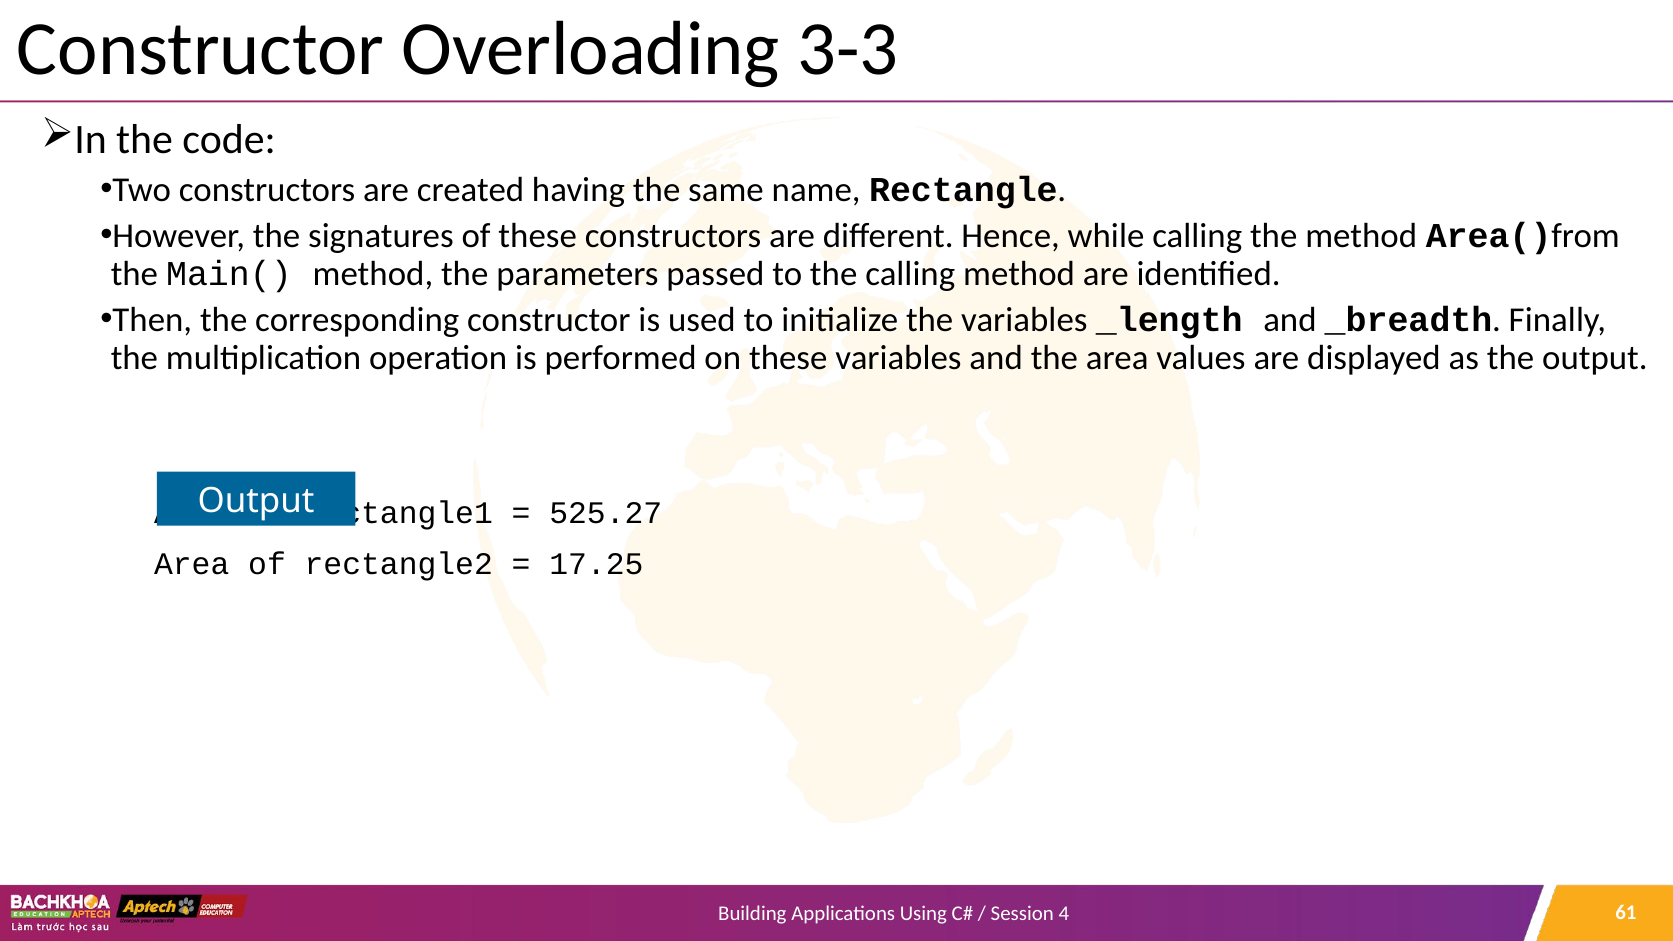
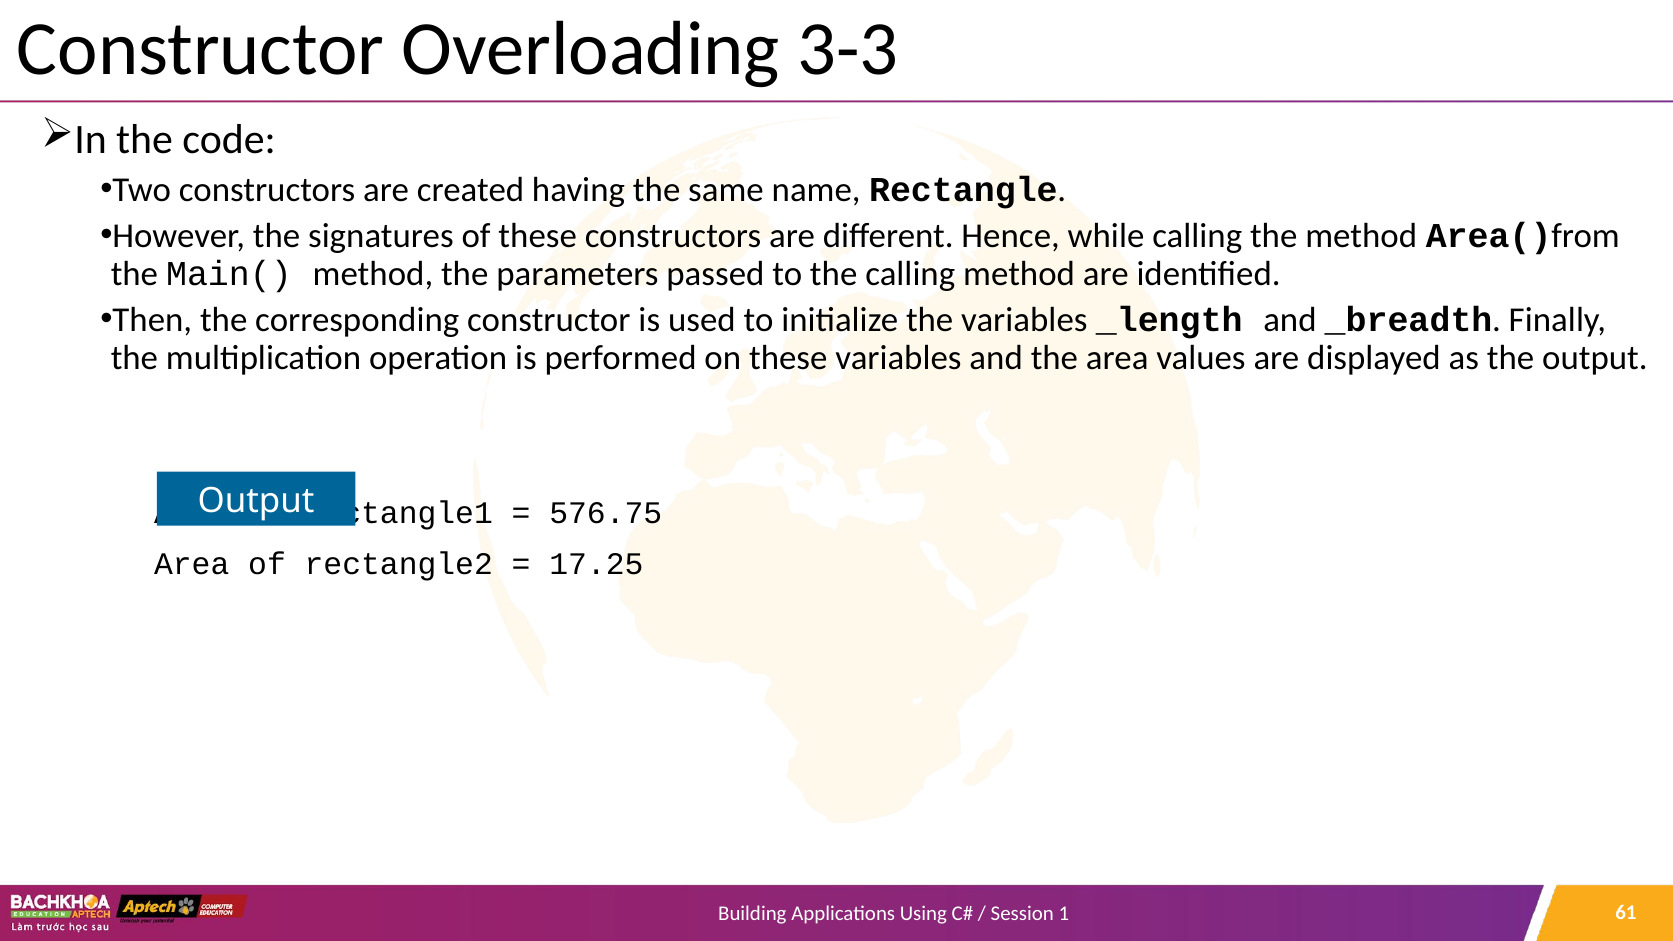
525.27: 525.27 -> 576.75 (606, 513)
4: 4 -> 1 (1064, 914)
